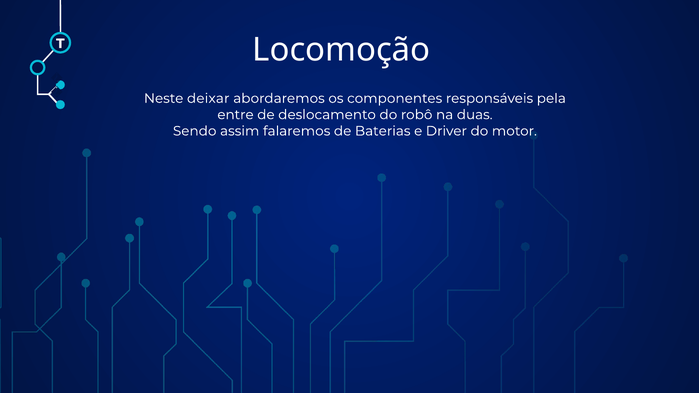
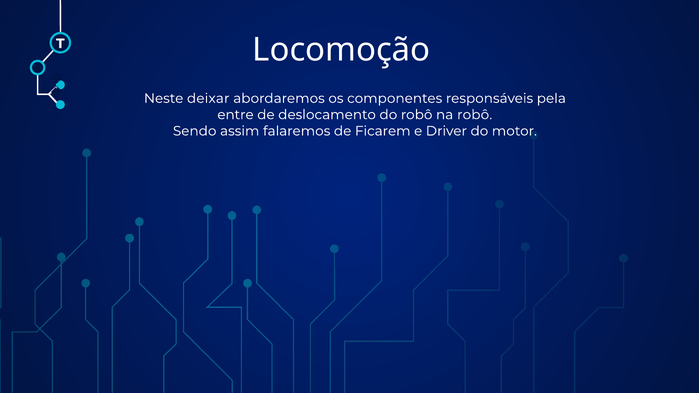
na duas: duas -> robô (475, 115)
Baterias: Baterias -> Ficarem (383, 131)
